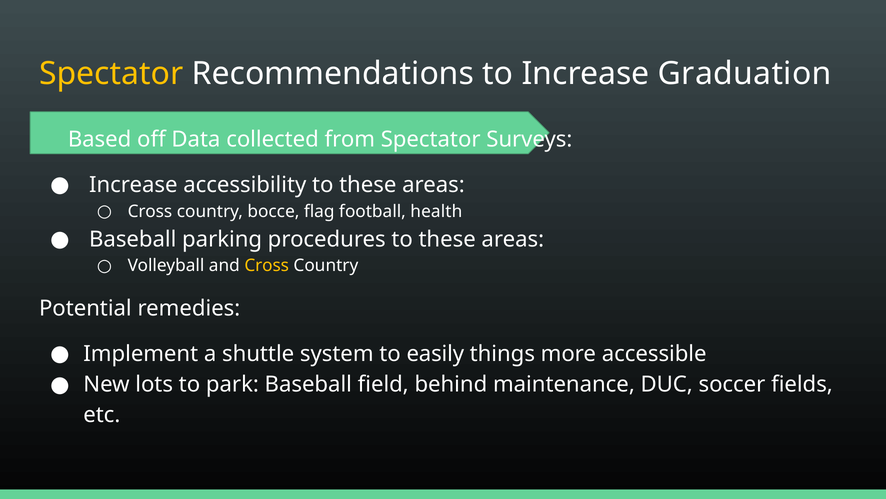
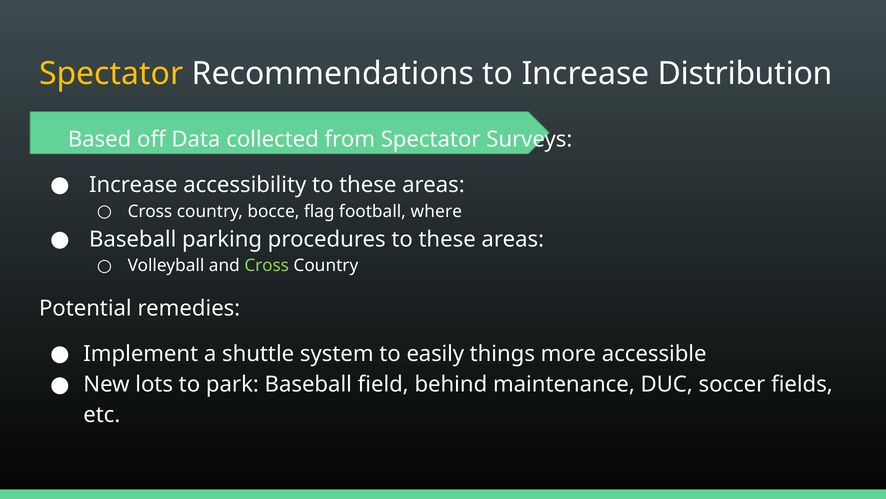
Graduation: Graduation -> Distribution (745, 73)
health: health -> where (436, 211)
Cross colour: yellow -> light green (267, 265)
